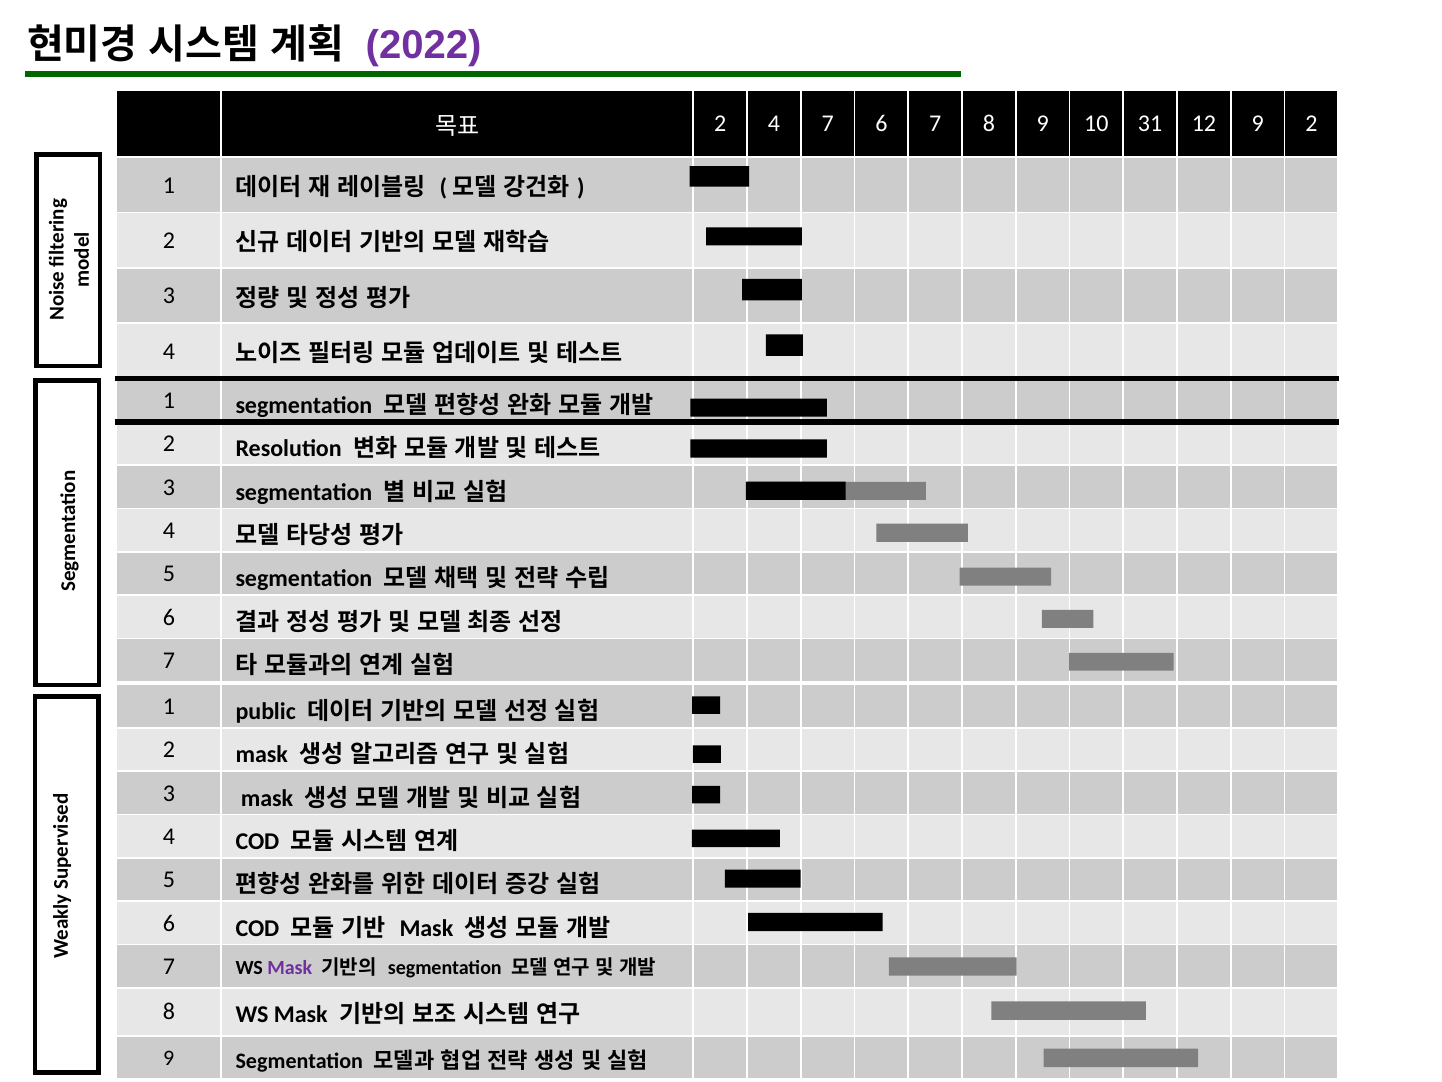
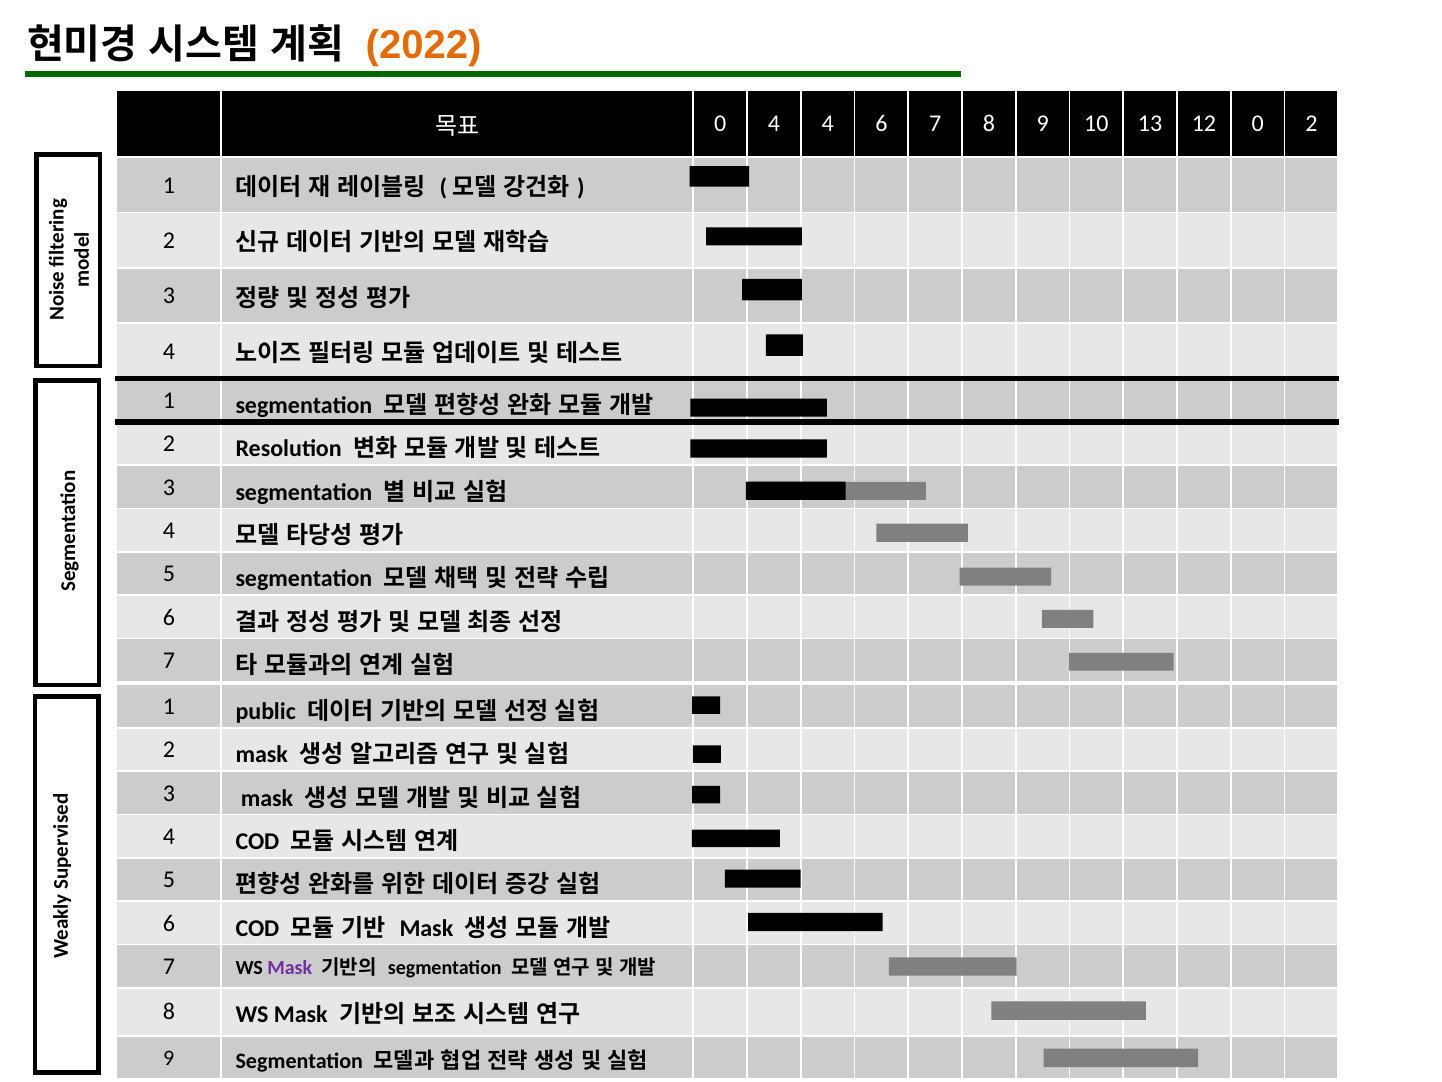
2022 colour: purple -> orange (424, 45)
2: 2 -> 0 (720, 124)
4 7: 7 -> 4 (828, 124)
31: 31 -> 13 (1150, 124)
12 9: 9 -> 0 (1258, 124)
